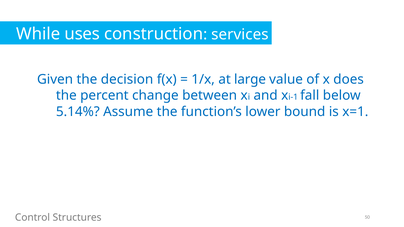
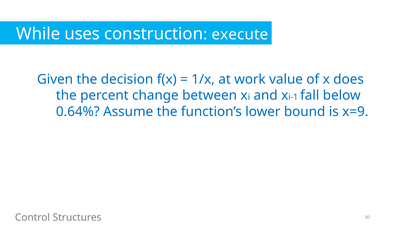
services: services -> execute (240, 35)
large: large -> work (250, 79)
5.14%: 5.14% -> 0.64% (78, 112)
x=1: x=1 -> x=9 (355, 112)
